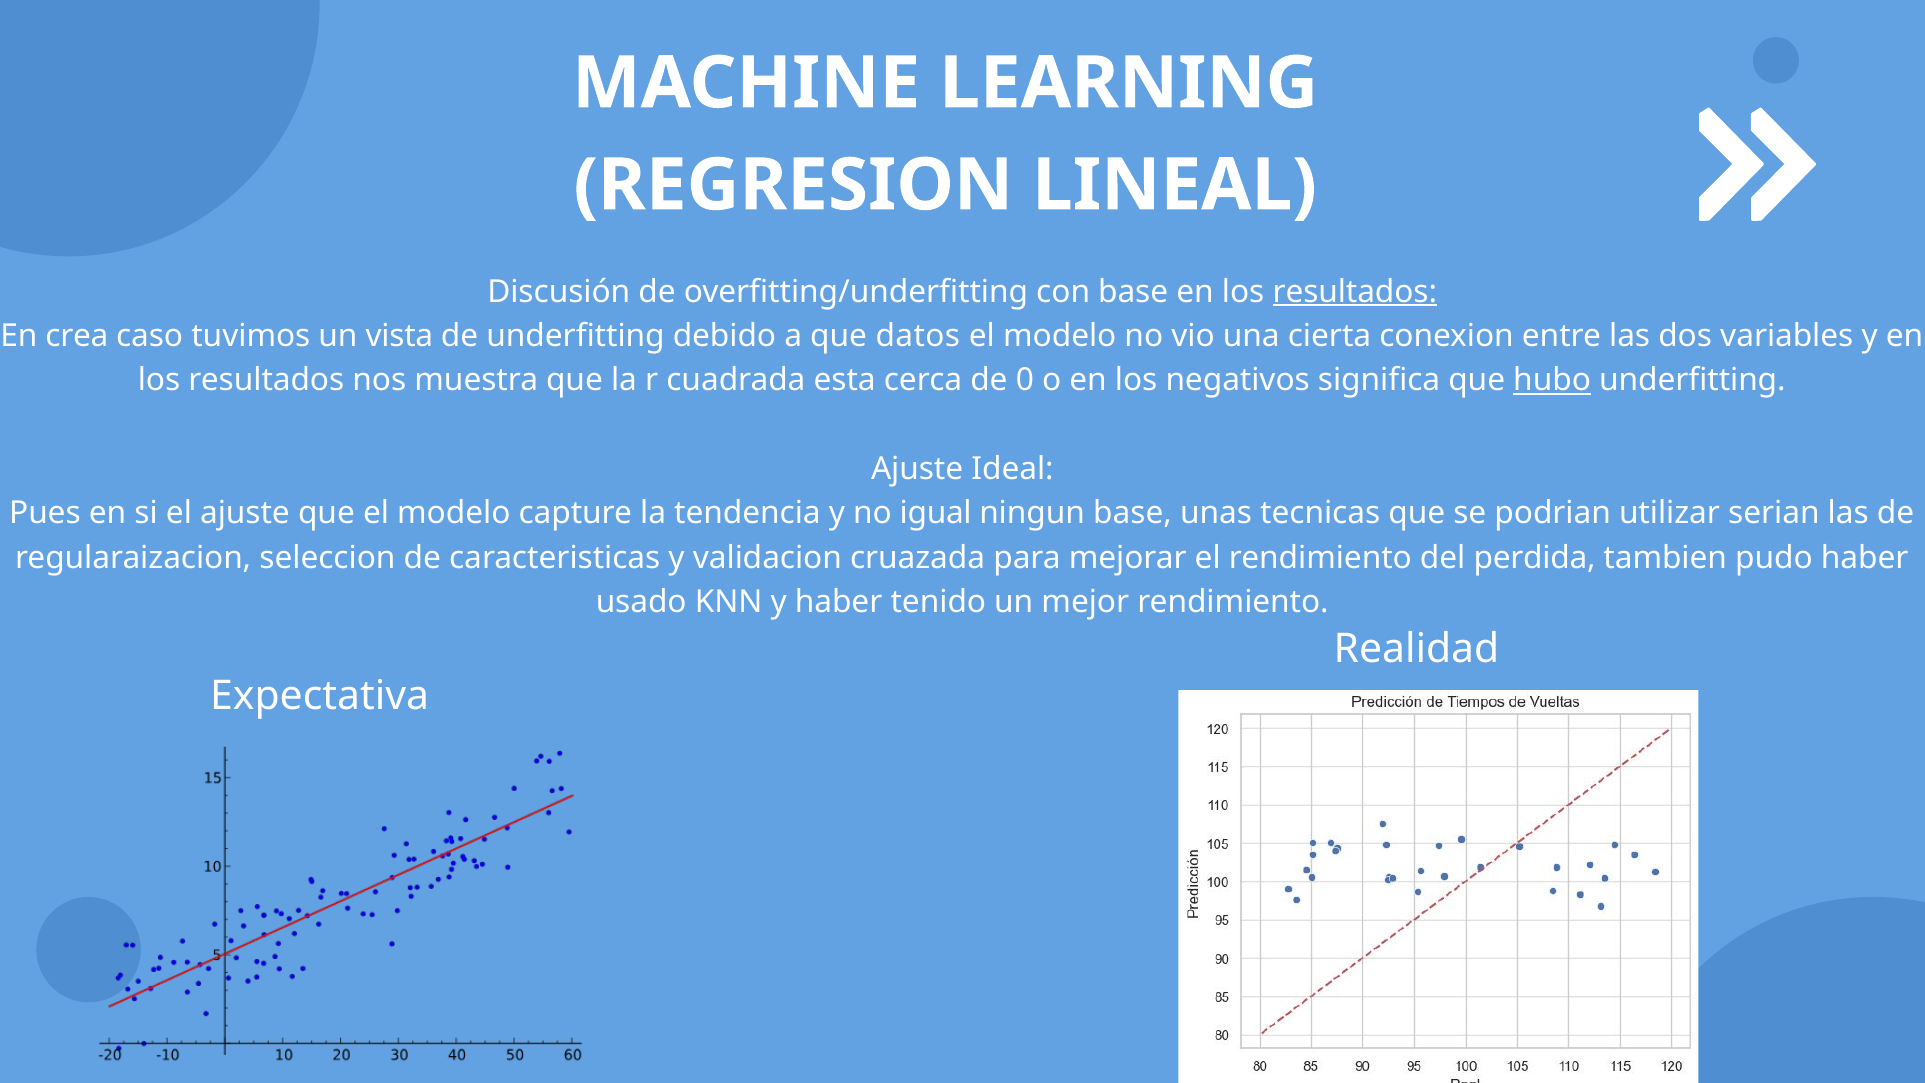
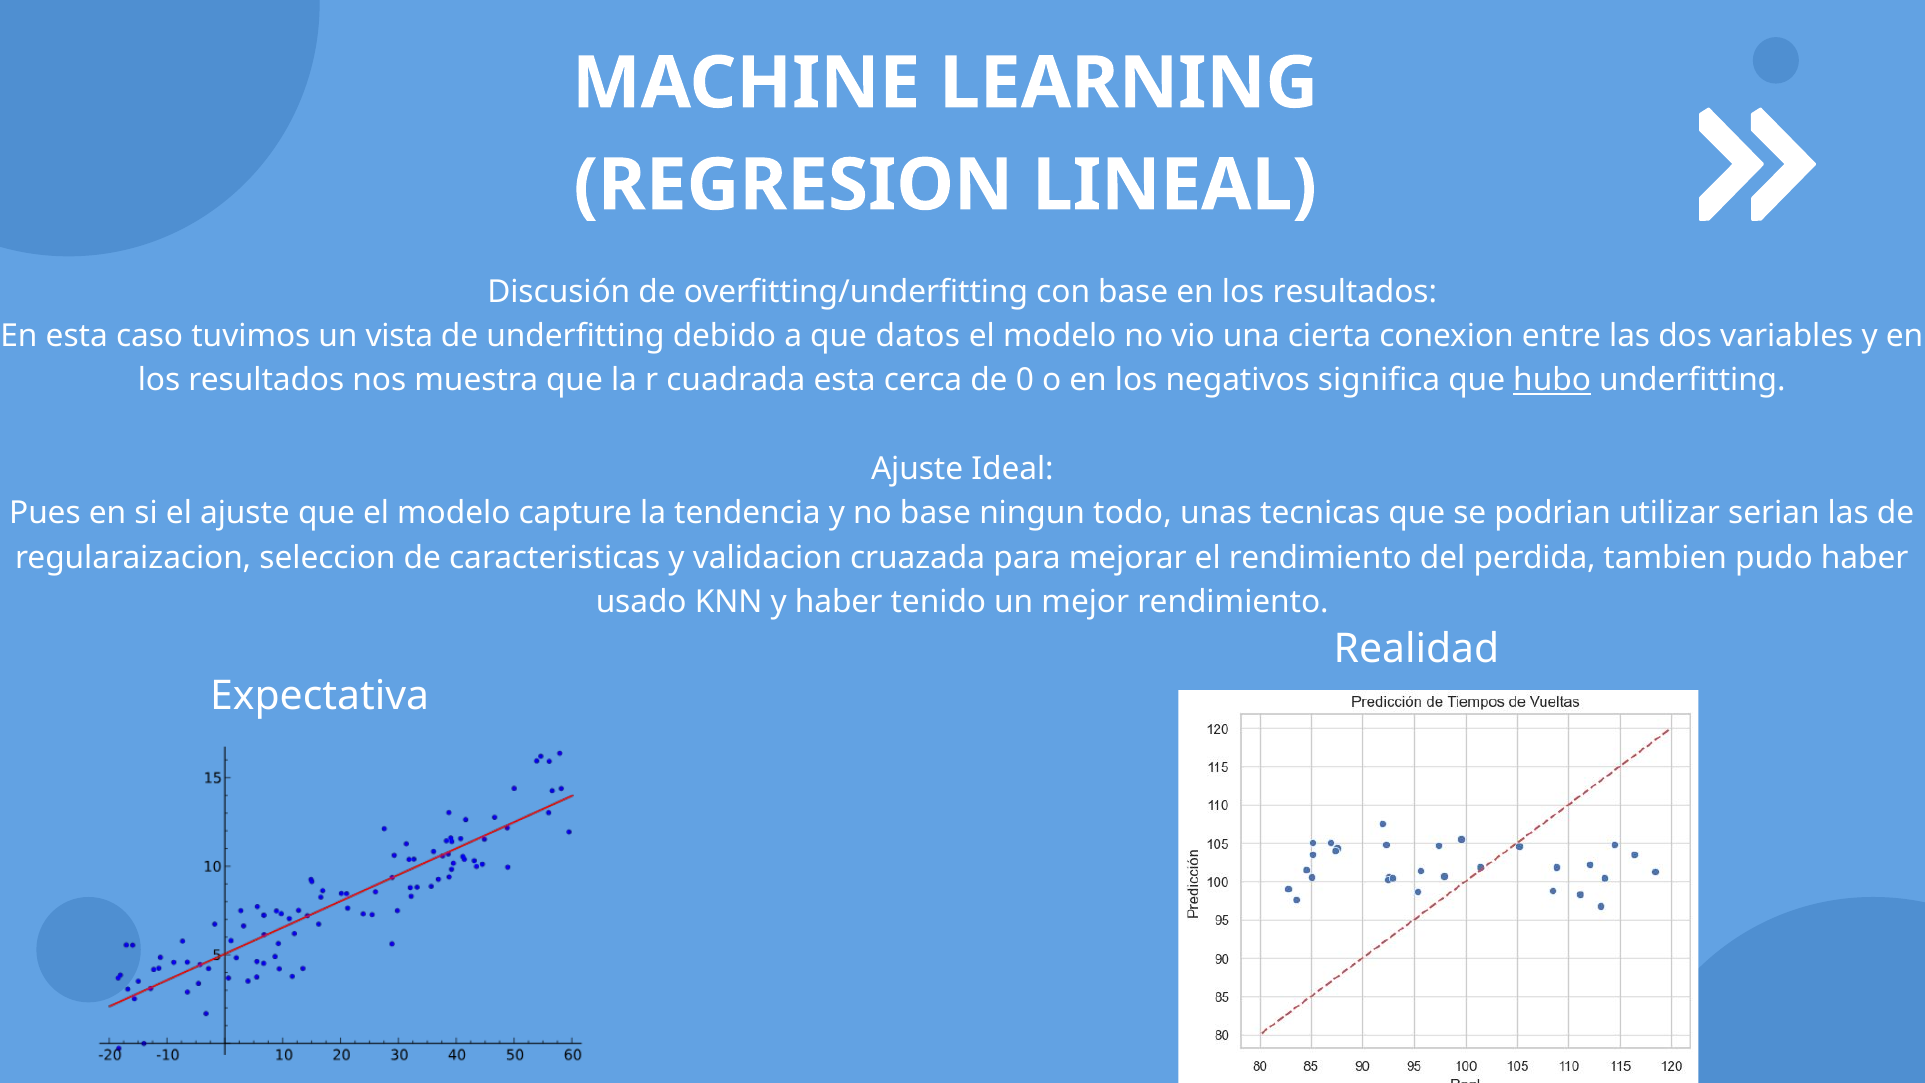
resultados underline: present -> none (1355, 292)
En crea: crea -> esta (77, 336)
no igual: igual -> base (935, 513)
ningun base: base -> todo (1132, 513)
